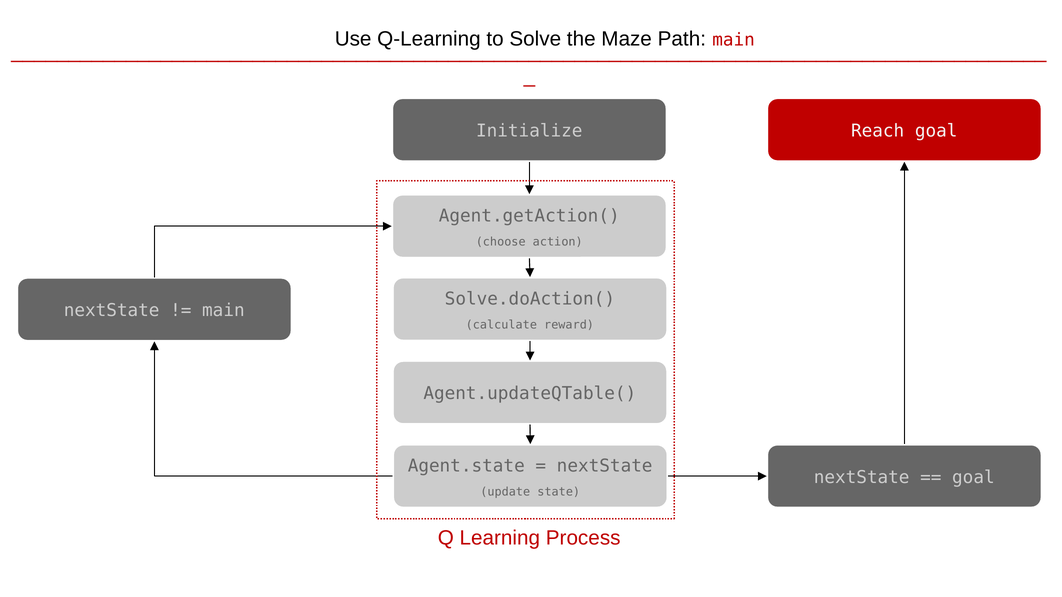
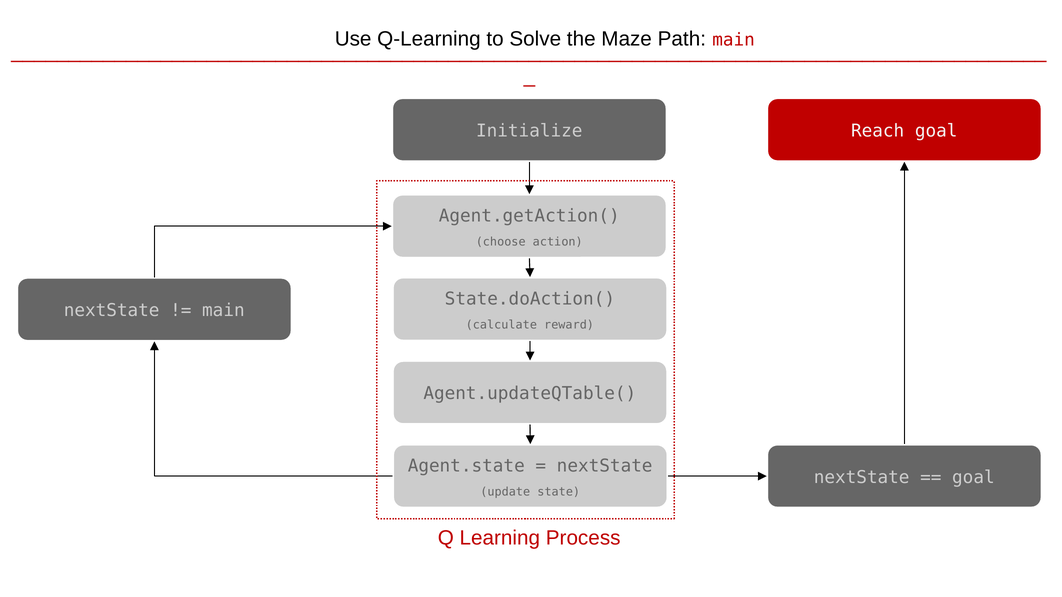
Solve.doAction(: Solve.doAction( -> State.doAction( (530, 299)
